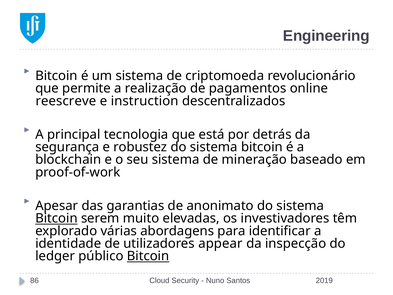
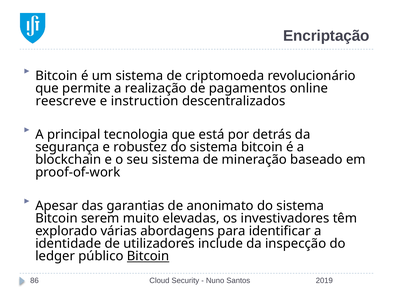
Engineering: Engineering -> Encriptação (326, 36)
Bitcoin underline: present -> none (56, 218)
appear: appear -> include (220, 243)
